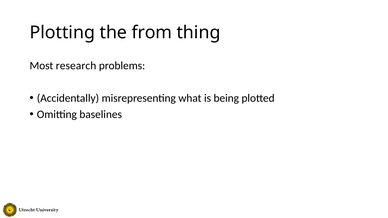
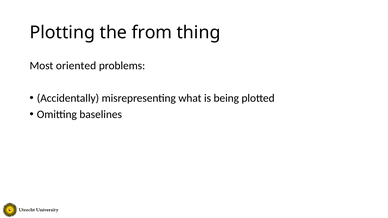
research: research -> oriented (76, 66)
